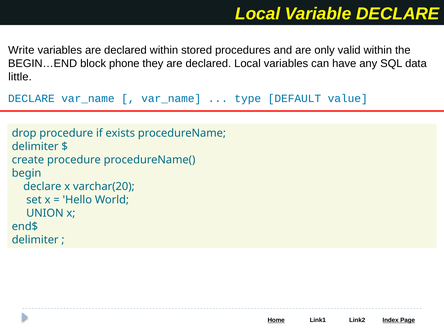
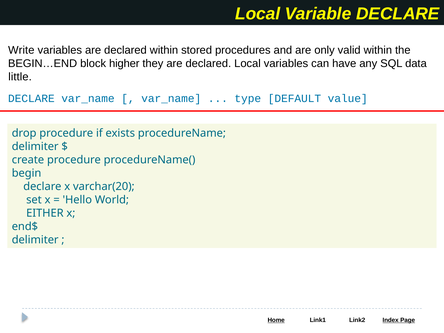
phone: phone -> higher (124, 64)
UNION: UNION -> EITHER (45, 213)
